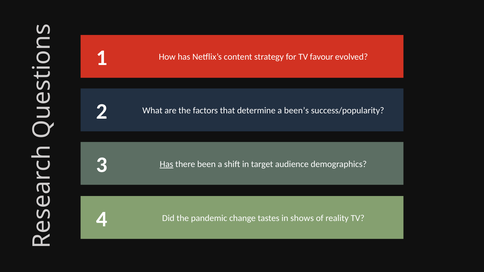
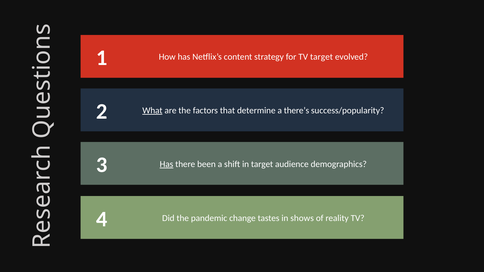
TV favour: favour -> target (321, 57)
What underline: none -> present (152, 111)
been’s: been’s -> there’s (297, 111)
